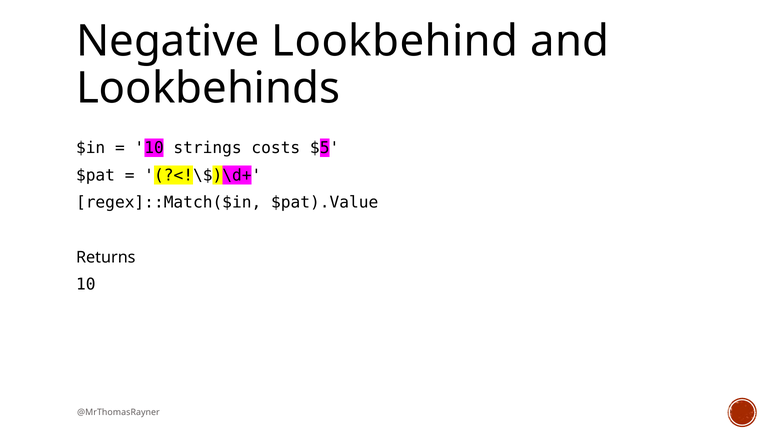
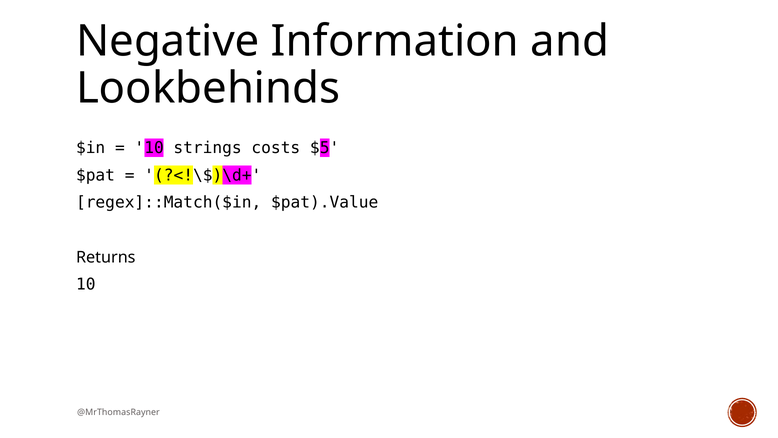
Lookbehind: Lookbehind -> Information (395, 41)
